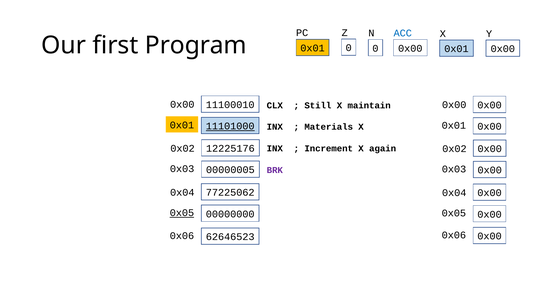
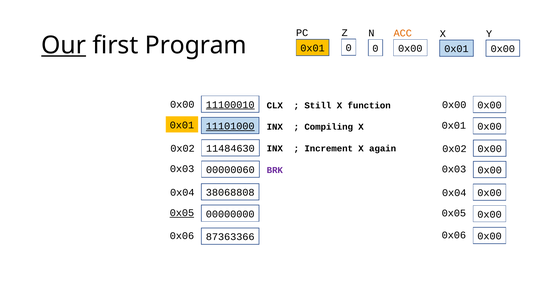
ACC colour: blue -> orange (403, 33)
Our underline: none -> present (64, 45)
11100010 underline: none -> present (230, 105)
maintain: maintain -> function (369, 105)
Materials: Materials -> Compiling (329, 127)
12225176: 12225176 -> 11484630 (230, 149)
00000005: 00000005 -> 00000060 (230, 170)
77225062: 77225062 -> 38068808 (230, 193)
62646523: 62646523 -> 87363366 (230, 237)
